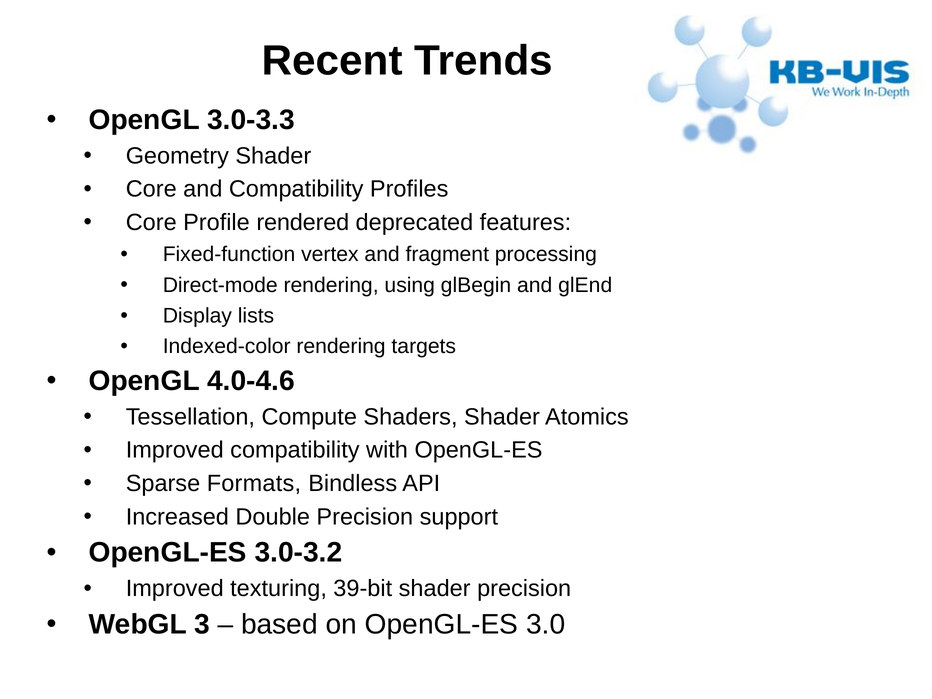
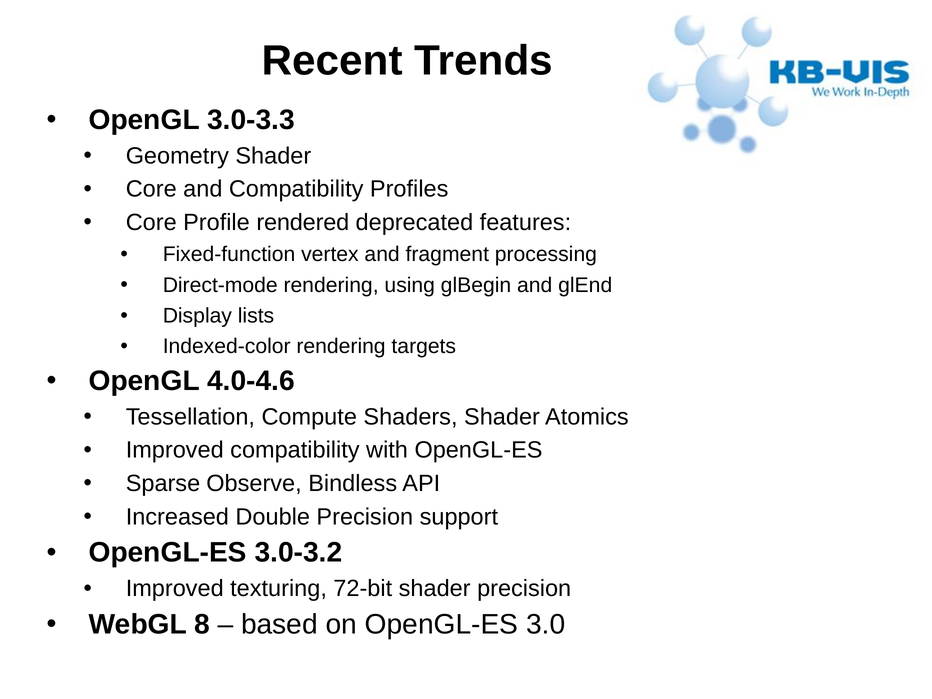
Formats: Formats -> Observe (254, 483)
39-bit: 39-bit -> 72-bit (363, 588)
3: 3 -> 8 (202, 624)
